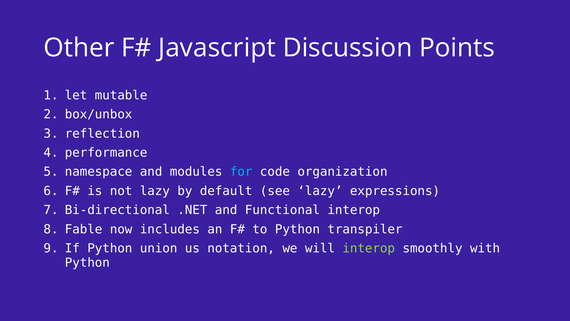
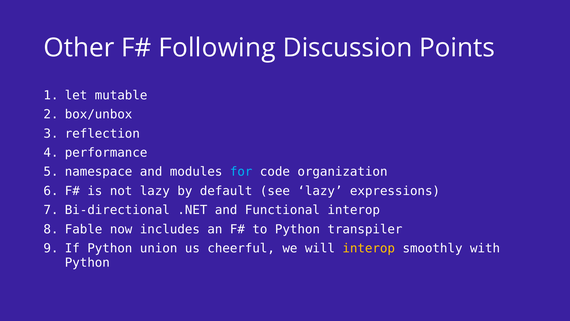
Javascript: Javascript -> Following (217, 48)
notation: notation -> cheerful (241, 248)
interop colour: light green -> yellow (369, 248)
